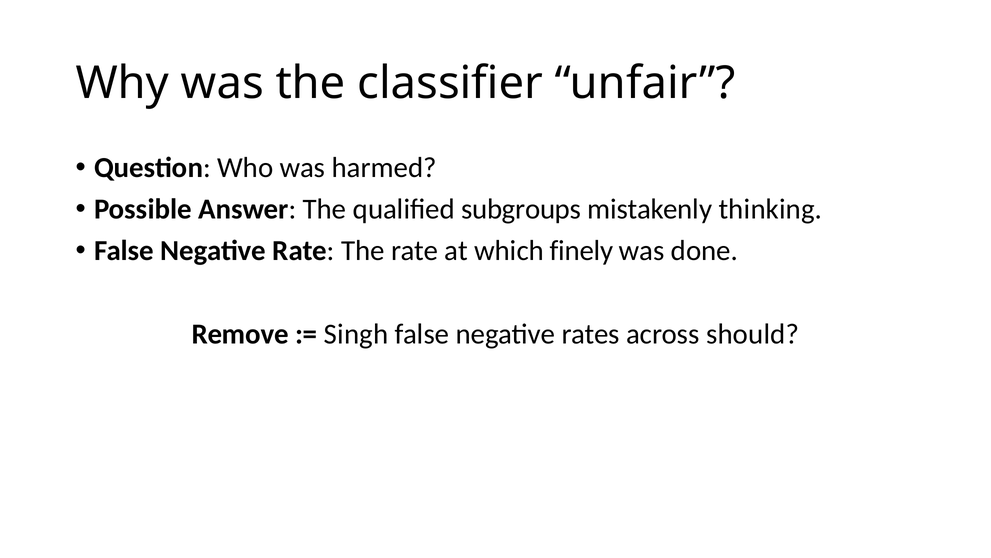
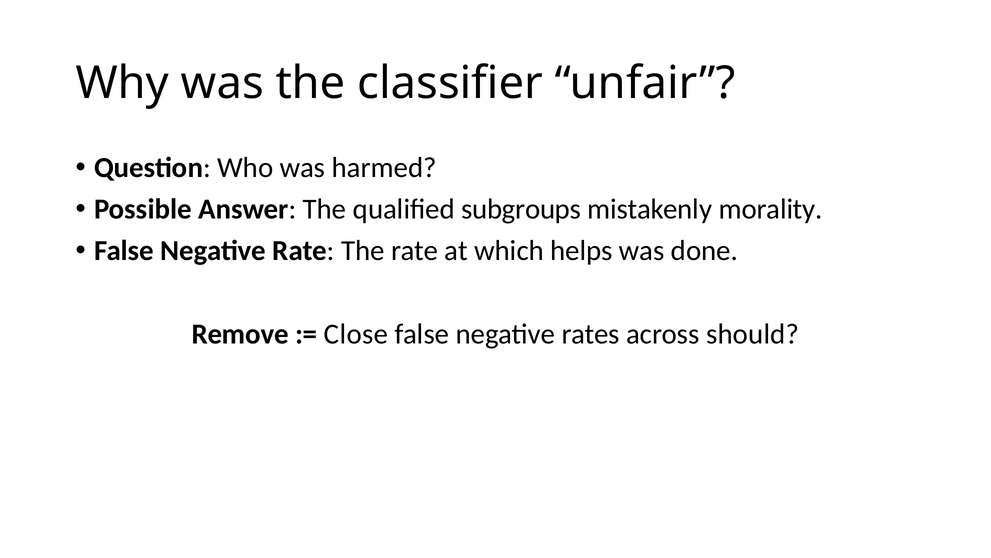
thinking: thinking -> morality (771, 209)
finely: finely -> helps (581, 251)
Singh: Singh -> Close (356, 334)
